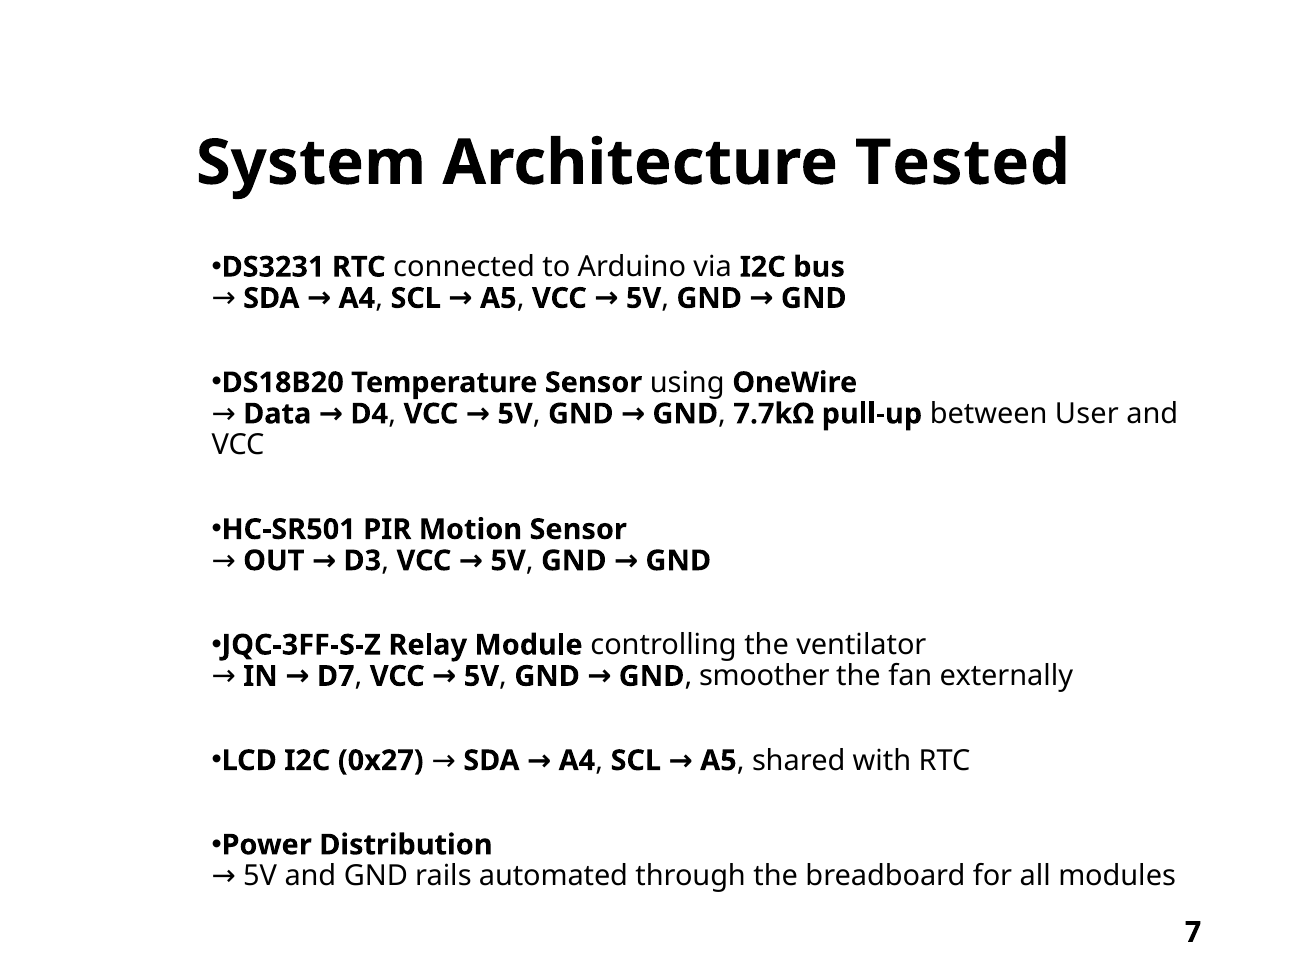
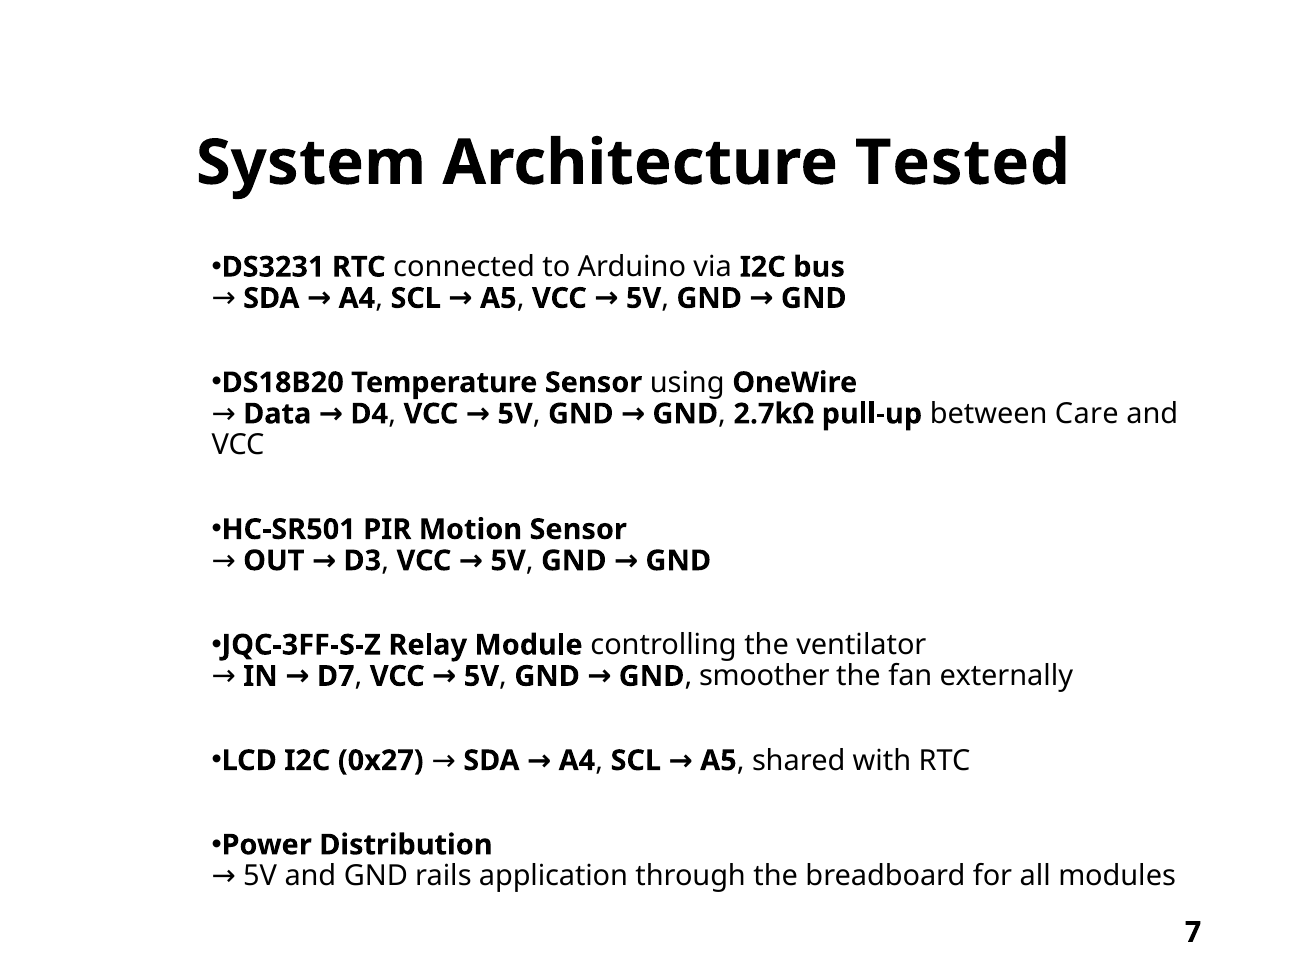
7.7kΩ: 7.7kΩ -> 2.7kΩ (774, 414)
User: User -> Care (1087, 414)
automated: automated -> application (553, 876)
